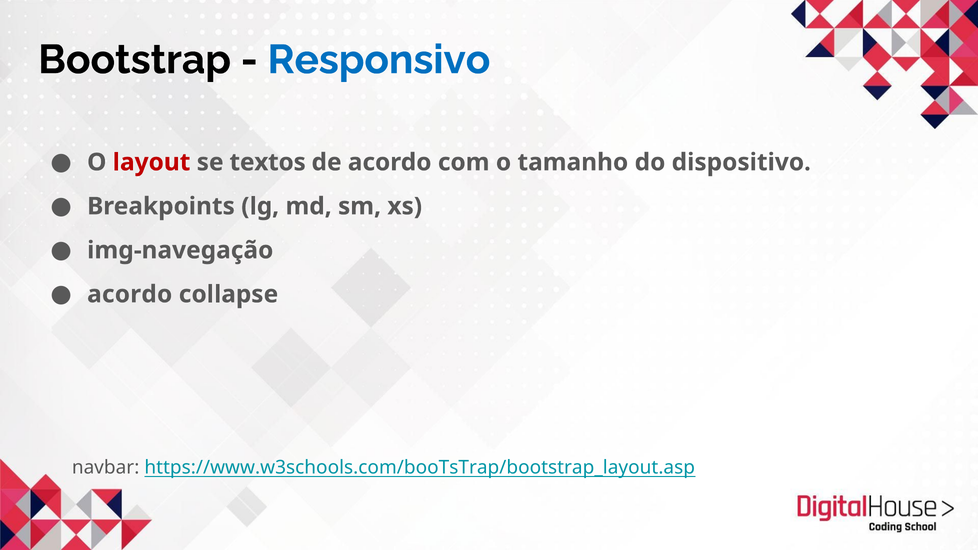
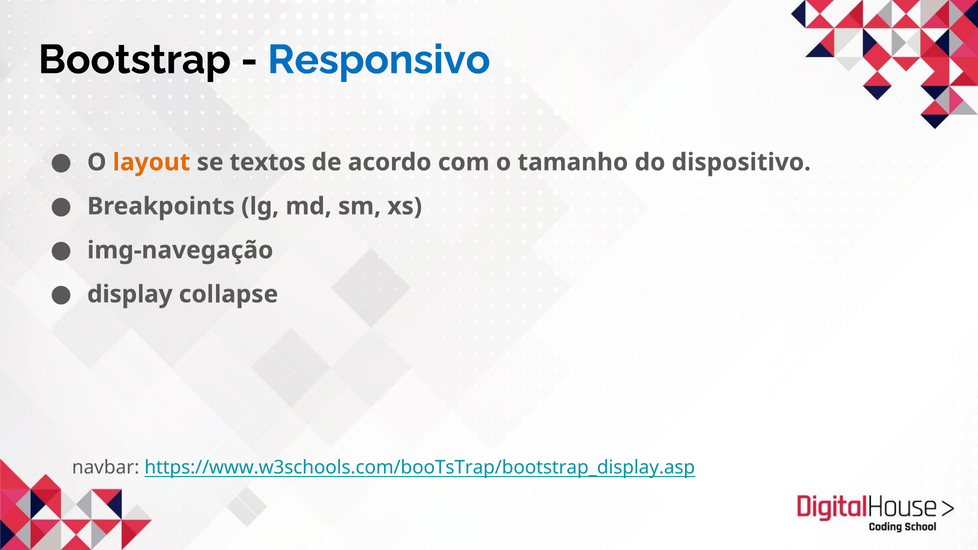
layout colour: red -> orange (152, 162)
acordo: acordo -> display (130, 294)
https://www.w3schools.com/booTsTrap/bootstrap_layout.asp: https://www.w3schools.com/booTsTrap/bootstrap_layout.asp -> https://www.w3schools.com/booTsTrap/bootstrap_display.asp (420, 468)
